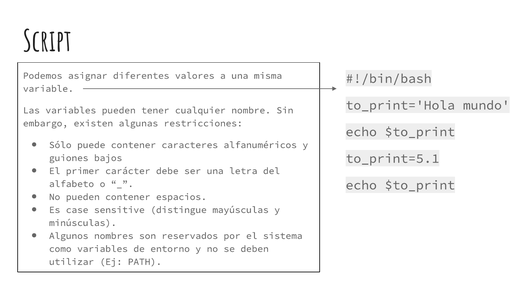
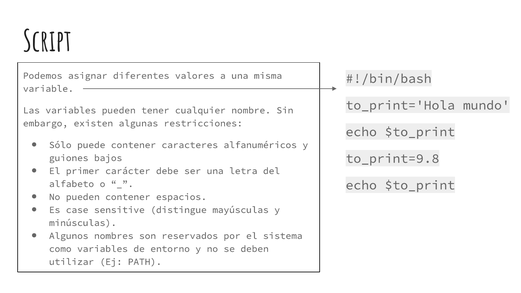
to_print=5.1: to_print=5.1 -> to_print=9.8 (392, 159)
